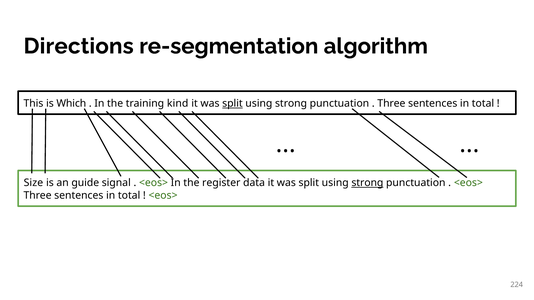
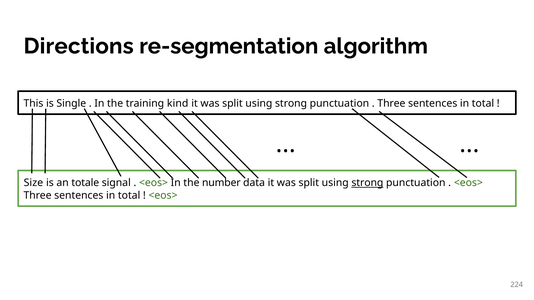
Which: Which -> Single (71, 104)
split underline: present -> none (232, 104)
guide: guide -> totale (85, 183)
register: register -> number (221, 183)
